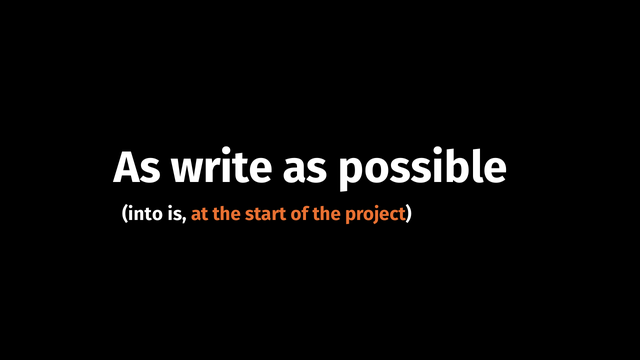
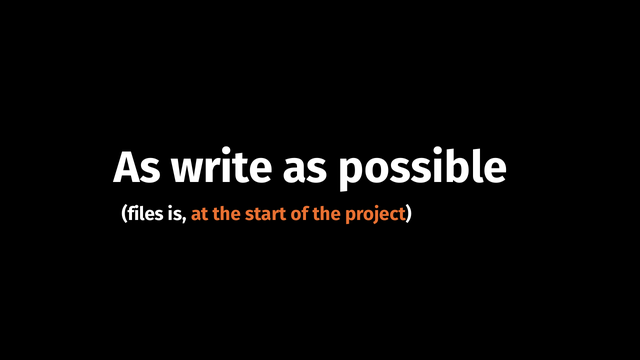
into: into -> files (143, 214)
